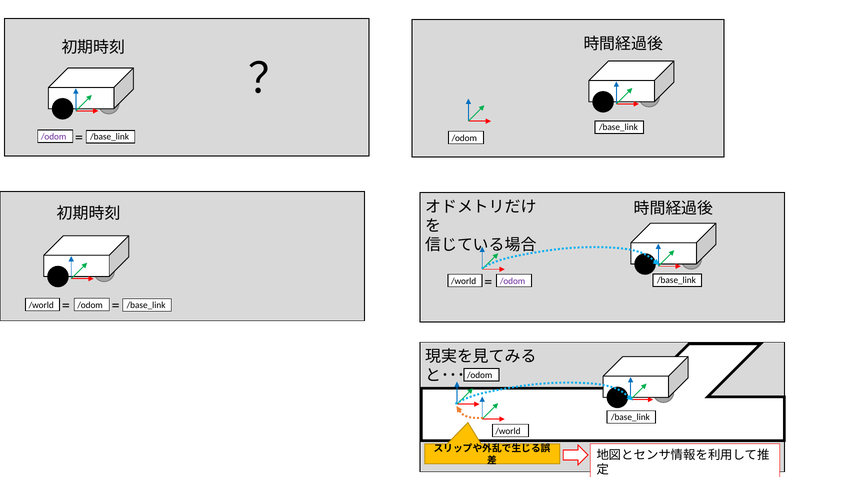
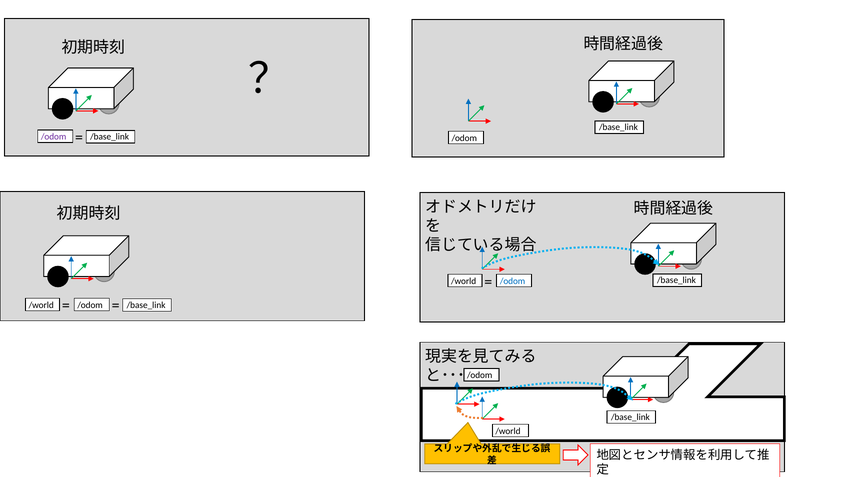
/odom colour: purple -> blue (513, 281)
